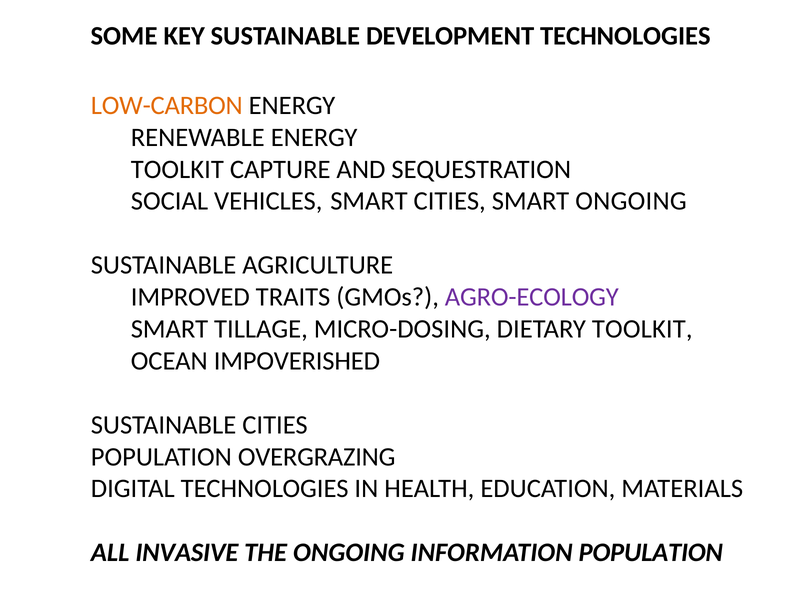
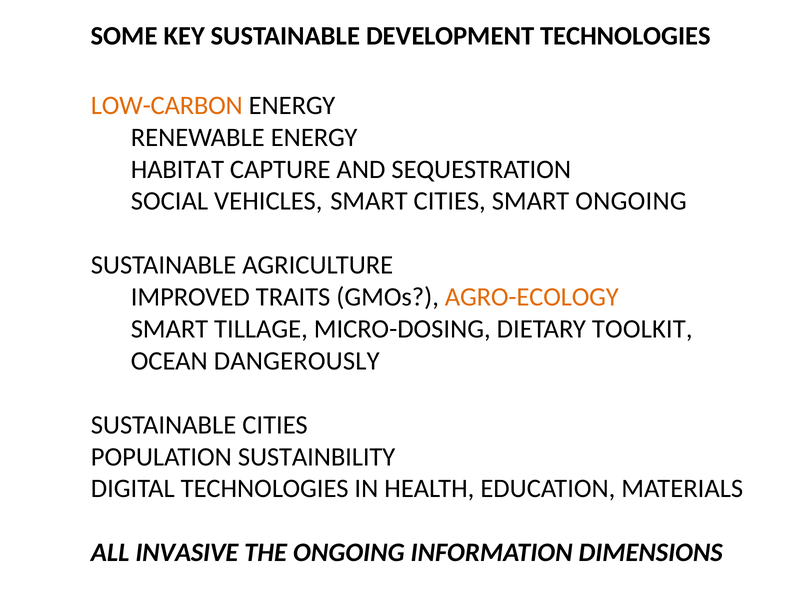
TOOLKIT: TOOLKIT -> HABITAT (177, 169)
AGRO-ECOLOGY colour: purple -> orange (532, 297)
IMPOVERISHED: IMPOVERISHED -> DANGEROUSLY (297, 361)
OVERGRAZING: OVERGRAZING -> SUSTAINBILITY (317, 456)
INFORMATION POPULATION: POPULATION -> DIMENSIONS (651, 552)
